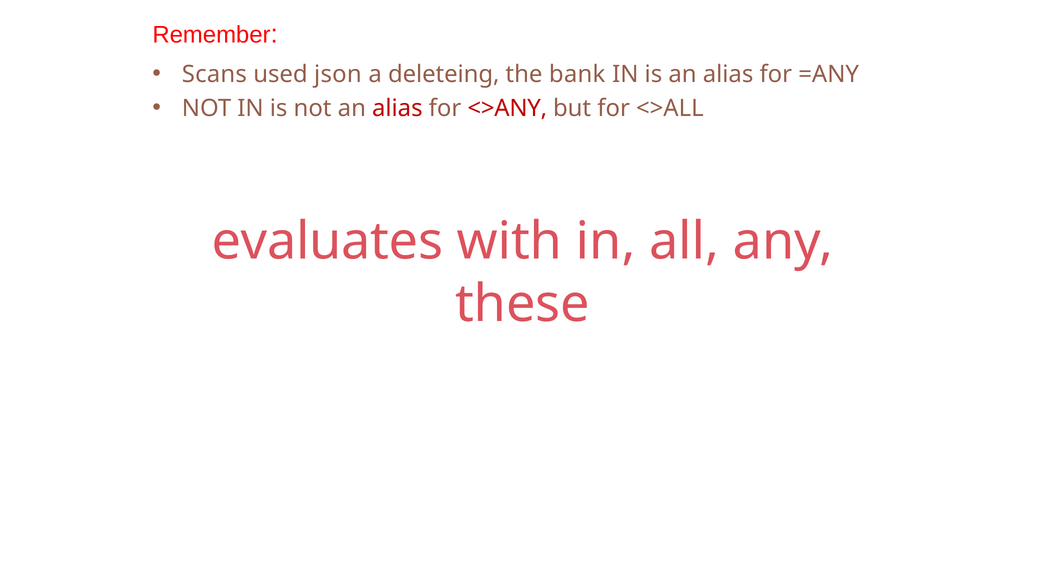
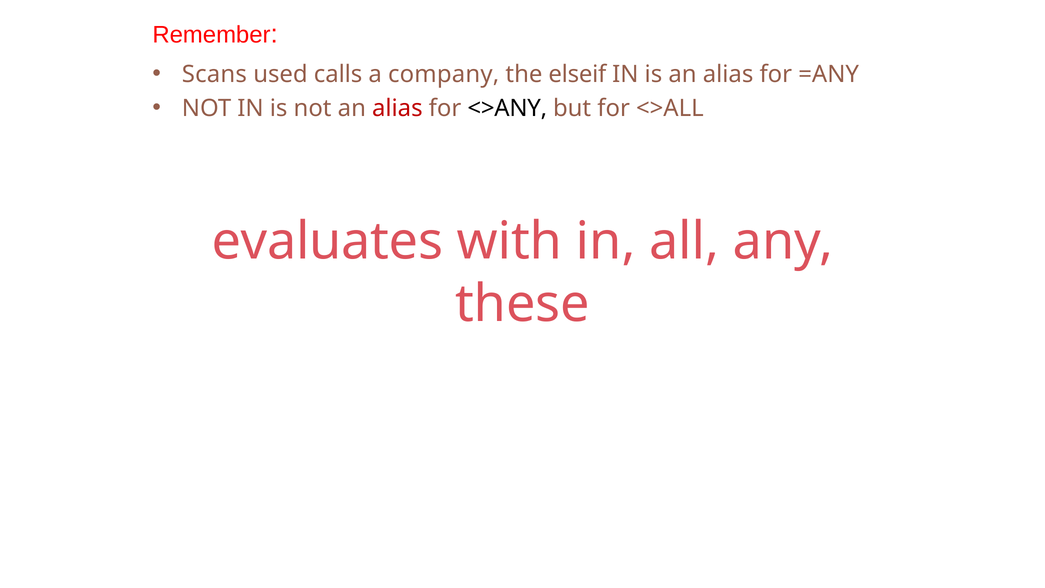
json: json -> calls (338, 74)
deleteing: deleteing -> company (444, 74)
bank: bank -> elseif (577, 74)
<>ANY colour: red -> black (507, 108)
